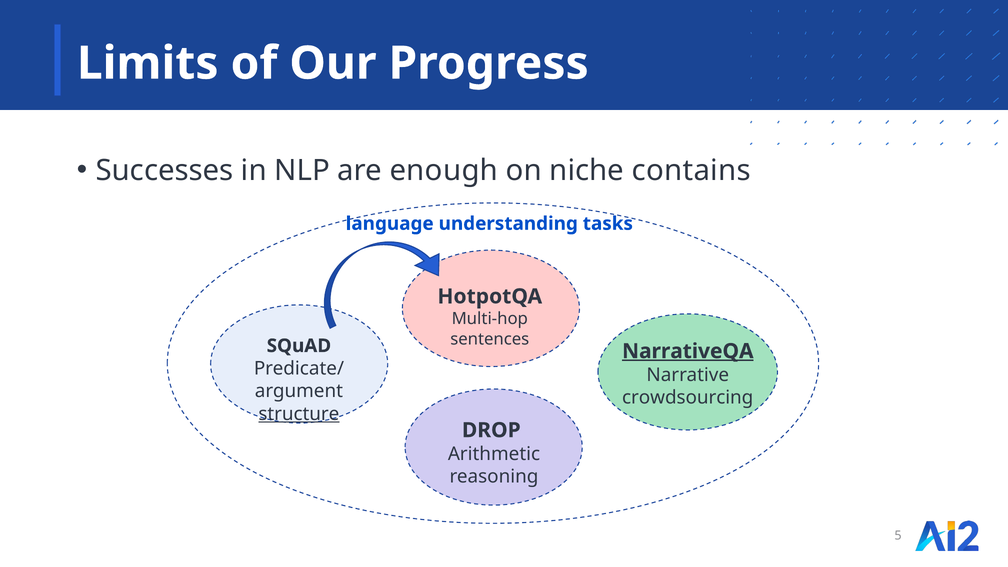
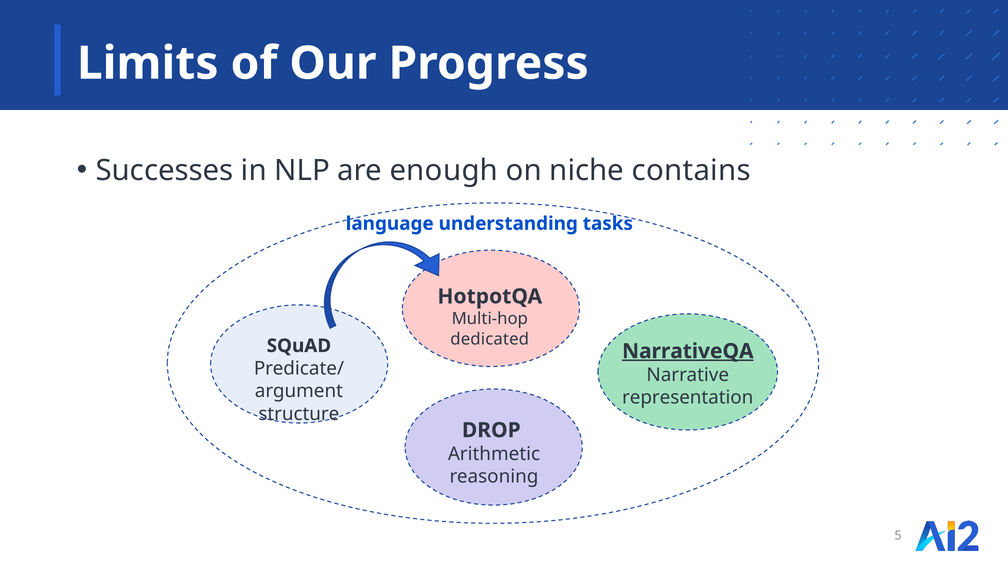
sentences: sentences -> dedicated (490, 339)
crowdsourcing: crowdsourcing -> representation (688, 398)
structure underline: present -> none (299, 414)
